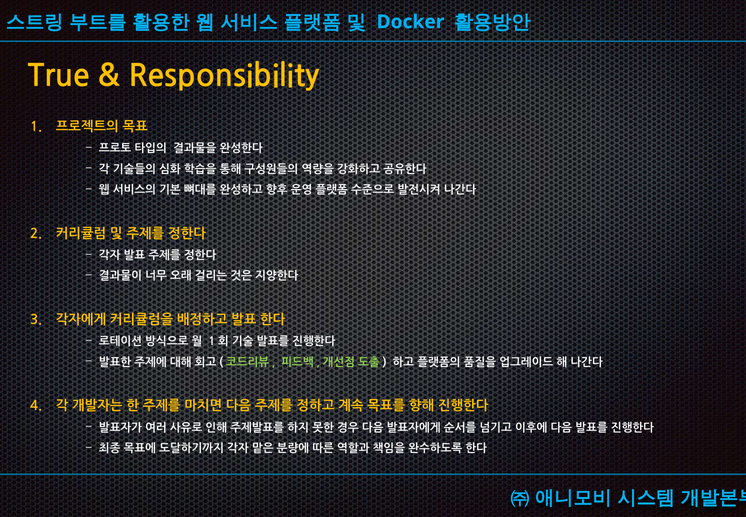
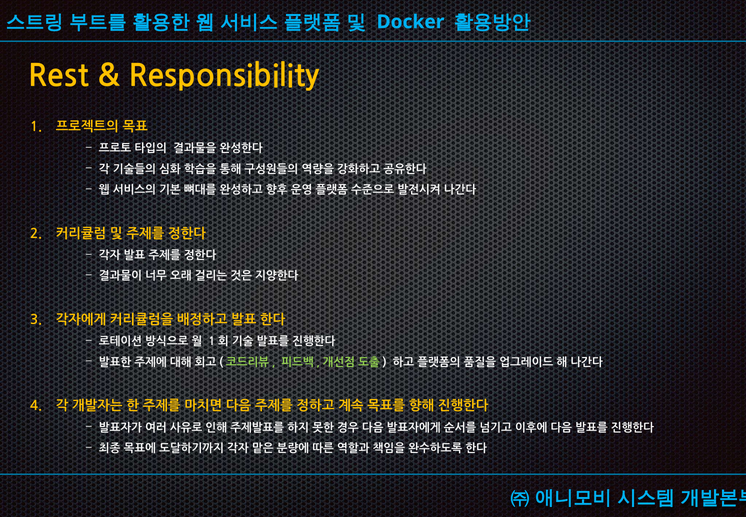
True: True -> Rest (58, 76)
